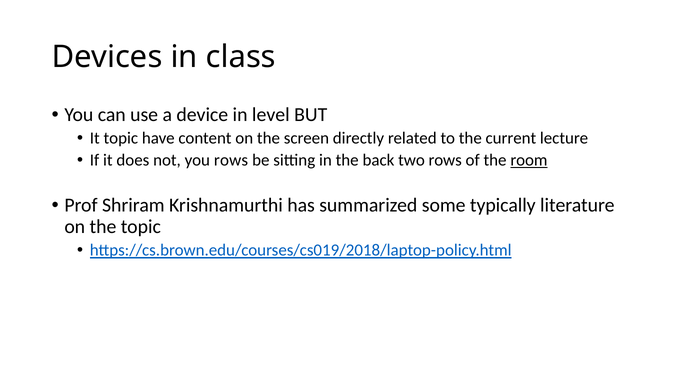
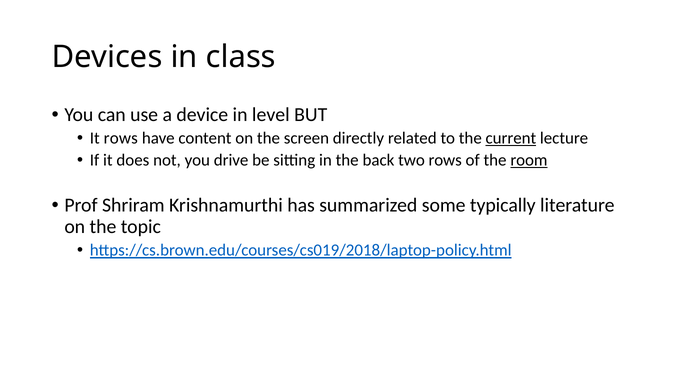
It topic: topic -> rows (121, 138)
current underline: none -> present (511, 138)
you rows: rows -> drive (231, 160)
